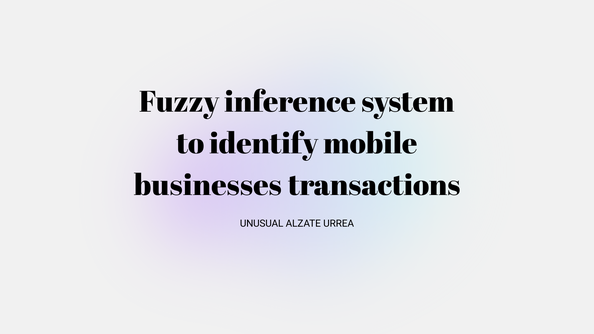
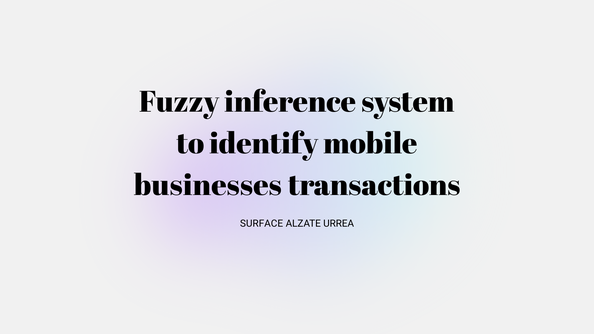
UNUSUAL: UNUSUAL -> SURFACE (262, 224)
